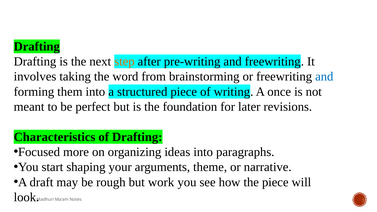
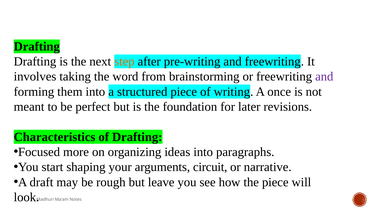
and colour: blue -> purple (324, 77)
theme: theme -> circuit (210, 167)
work: work -> leave (161, 182)
